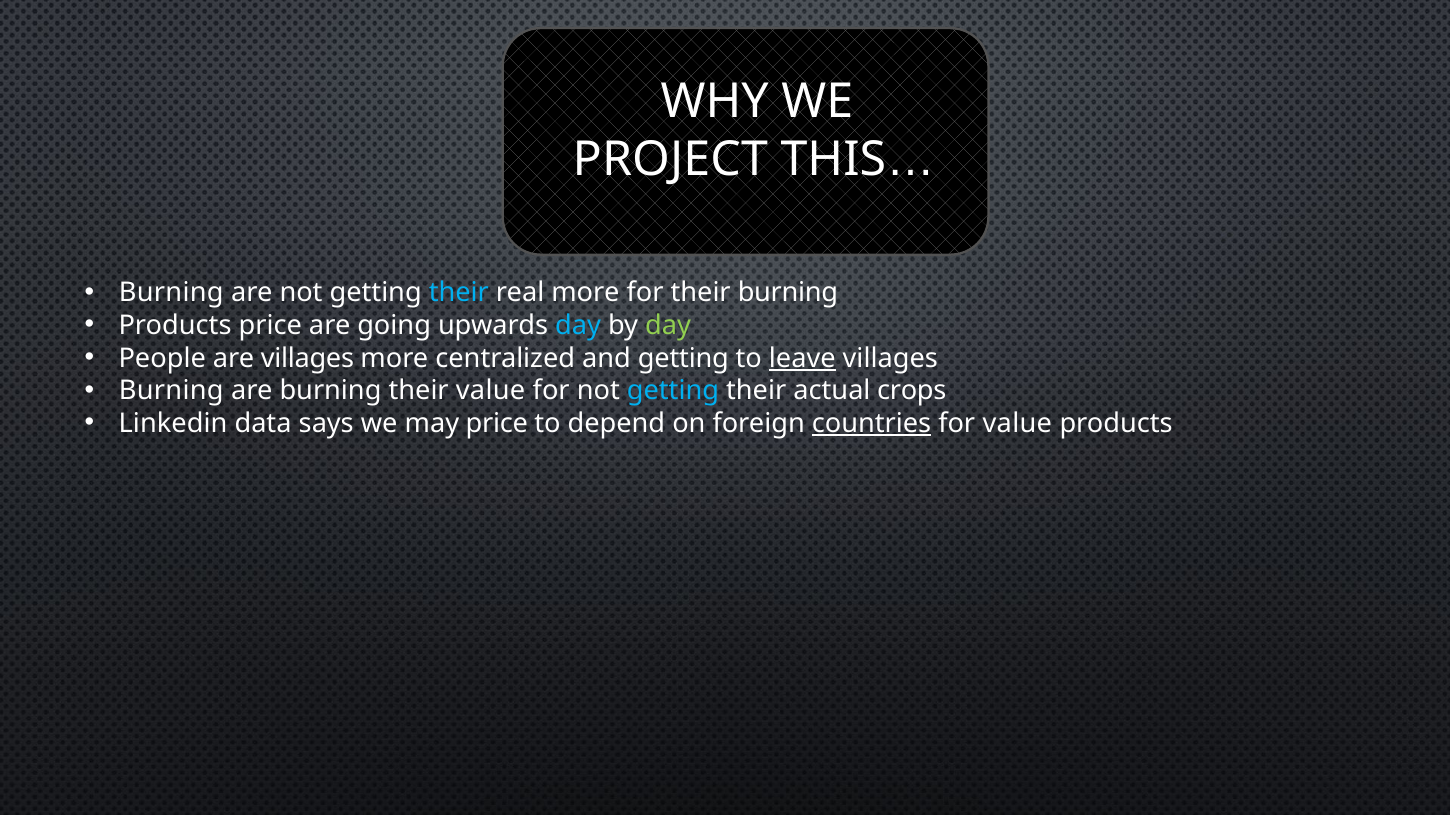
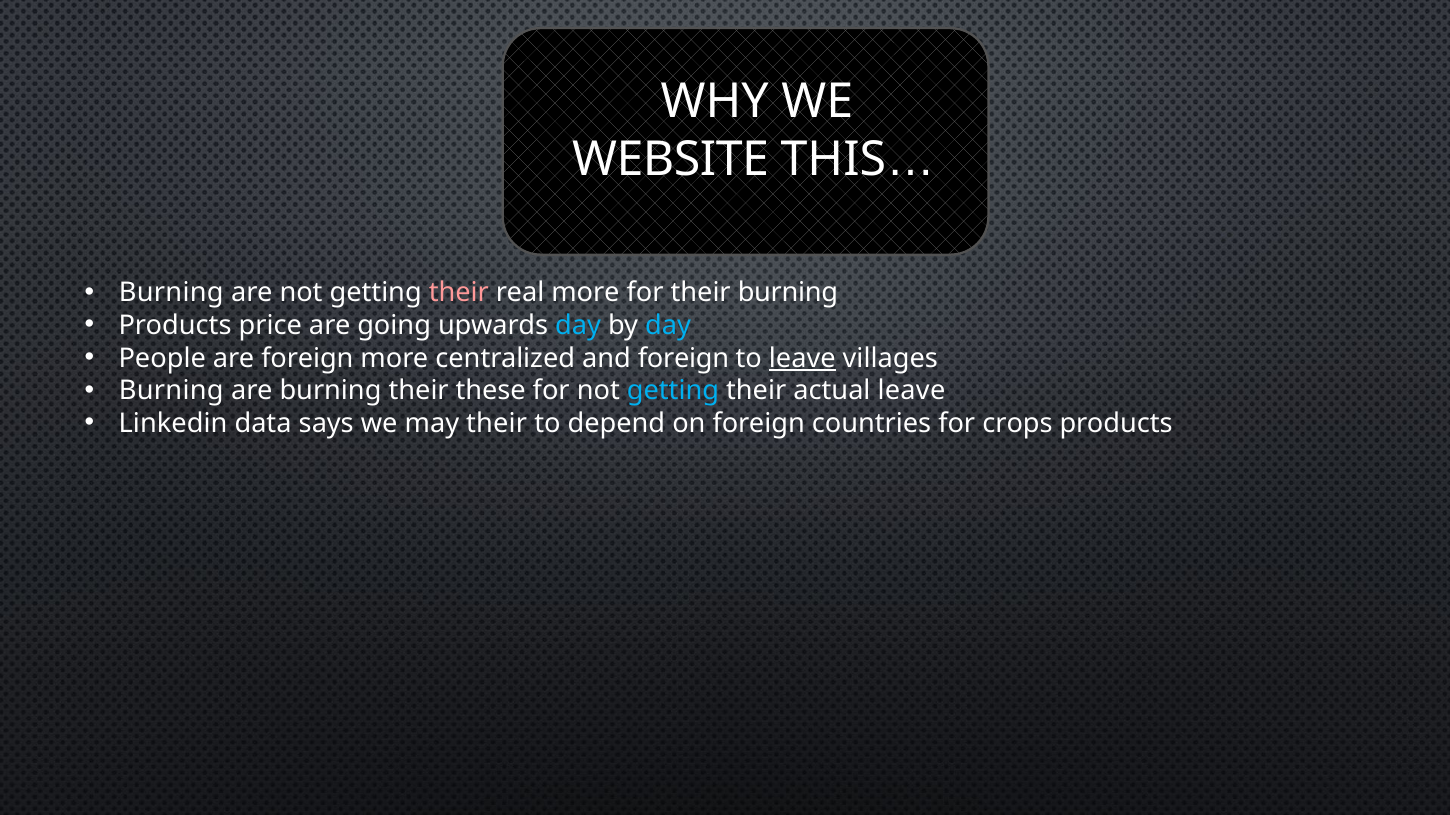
PROJECT: PROJECT -> WEBSITE (671, 159)
their colour: light blue -> pink (459, 293)
day colour: light green -> light blue (668, 326)
are villages: villages -> foreign (307, 358)
and getting: getting -> foreign (683, 358)
their value: value -> these (491, 391)
actual crops: crops -> leave (911, 391)
may price: price -> their (497, 424)
countries underline: present -> none (872, 424)
for value: value -> crops (1017, 424)
